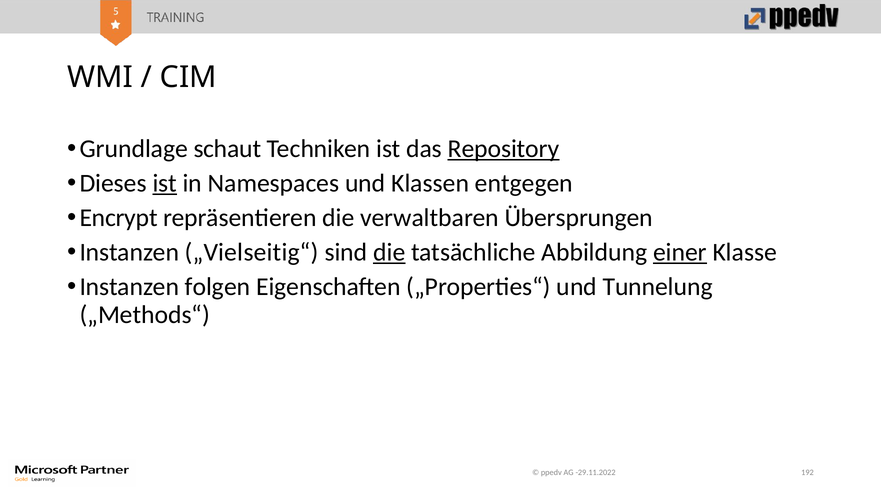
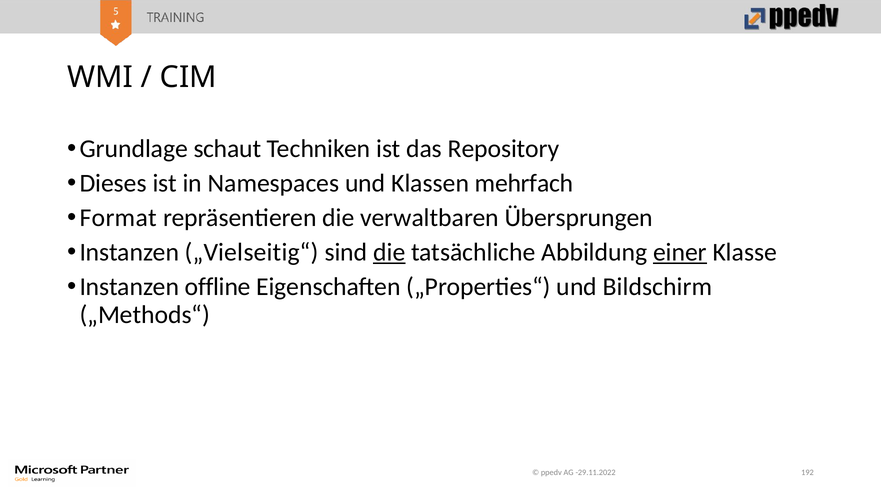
Repository underline: present -> none (504, 149)
ist underline: present -> none (165, 183)
entgegen: entgegen -> mehrfach (524, 183)
Encrypt: Encrypt -> Format (118, 218)
folgen: folgen -> offline (218, 287)
Tunnelung: Tunnelung -> Bildschirm (658, 287)
